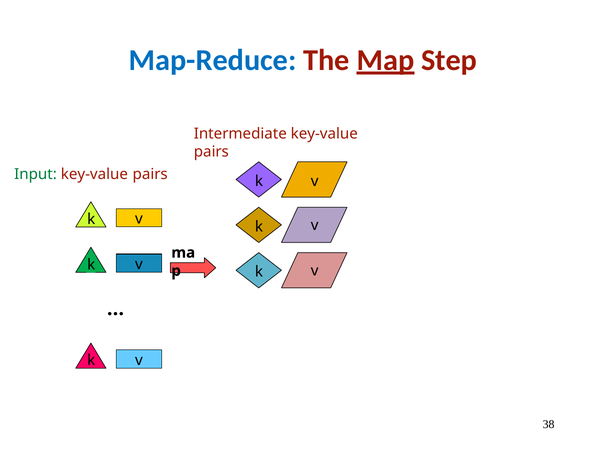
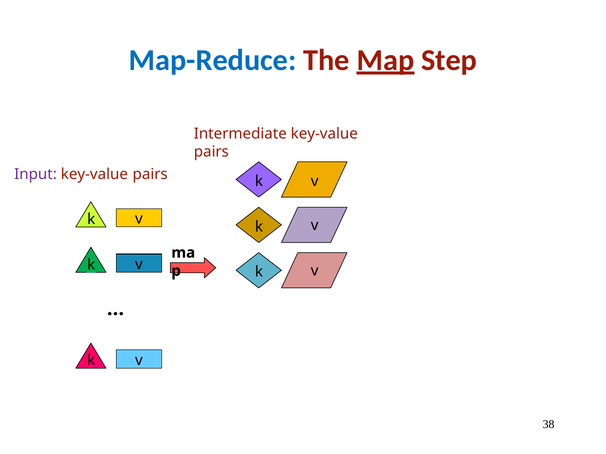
Input colour: green -> purple (36, 175)
